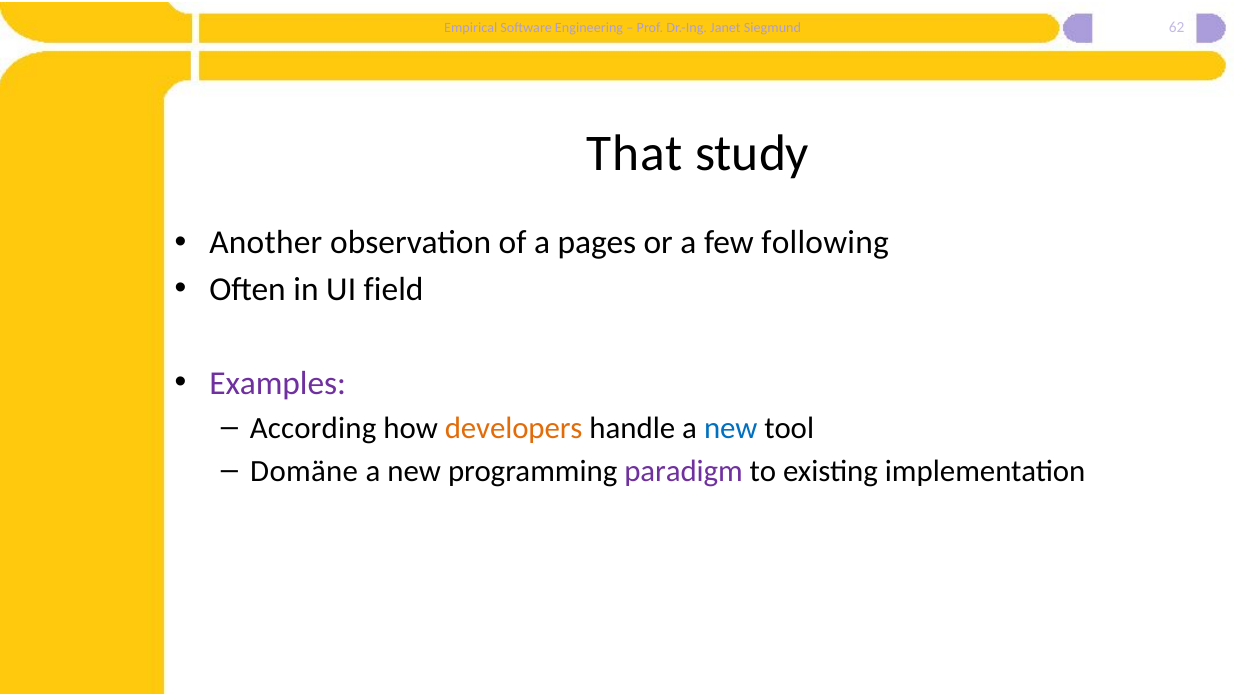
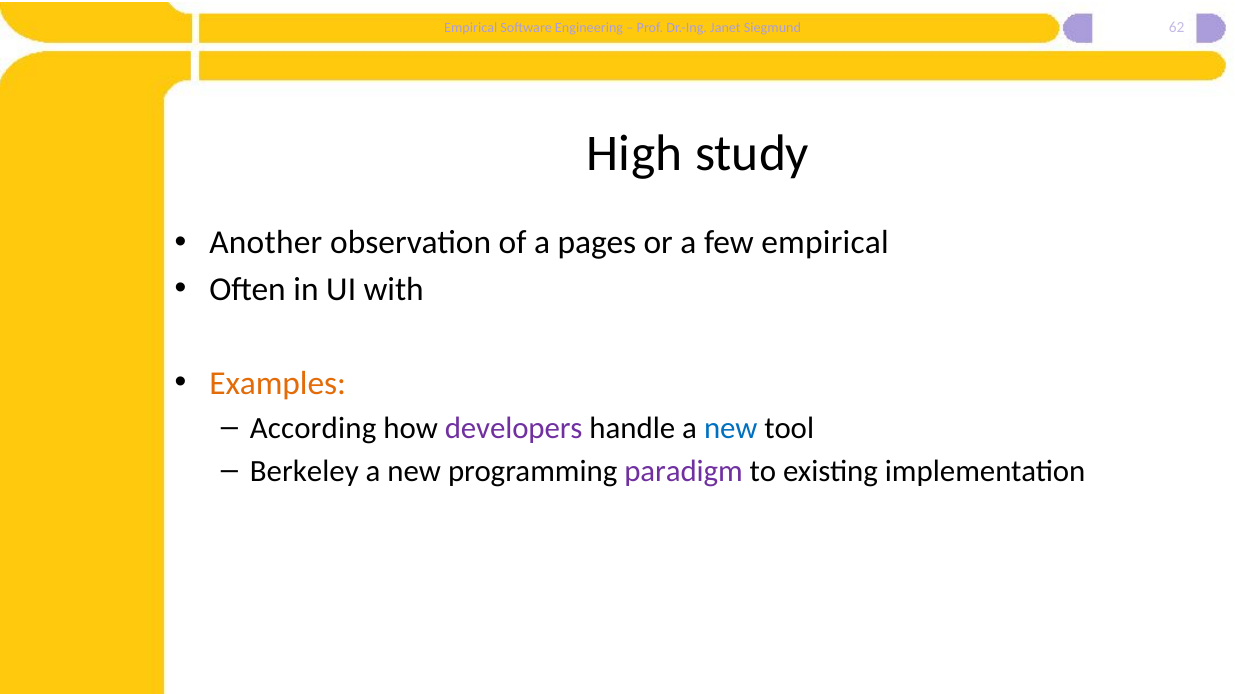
That: That -> High (635, 154)
few following: following -> empirical (825, 243)
field: field -> with (394, 290)
Examples colour: purple -> orange (278, 384)
developers colour: orange -> purple (514, 428)
Domäne: Domäne -> Berkeley (304, 472)
